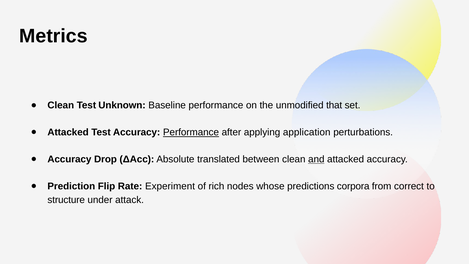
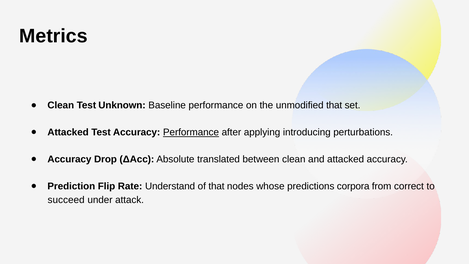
application: application -> introducing (307, 132)
and underline: present -> none (316, 159)
Experiment: Experiment -> Understand (170, 186)
of rich: rich -> that (216, 186)
structure: structure -> succeed (66, 200)
